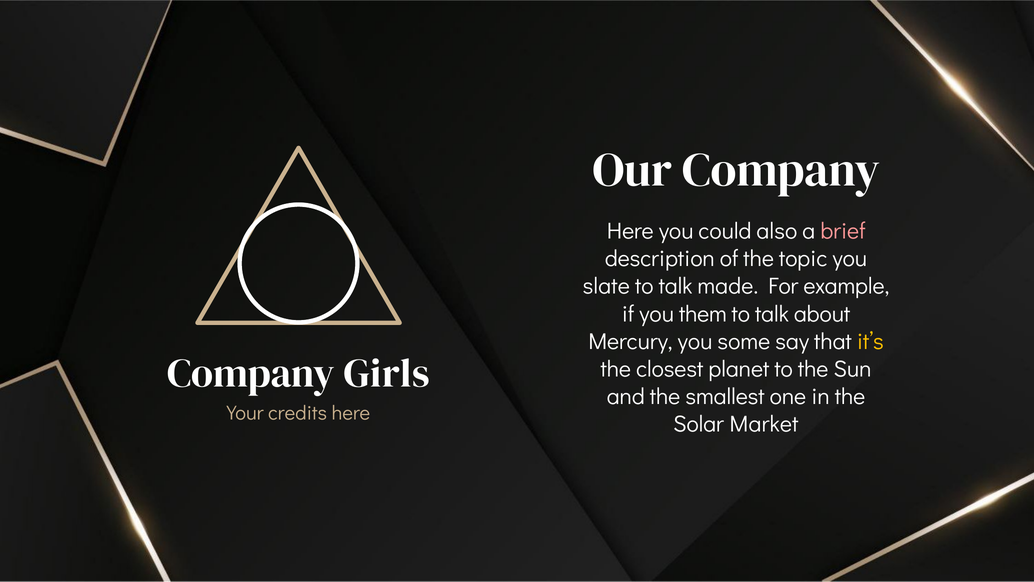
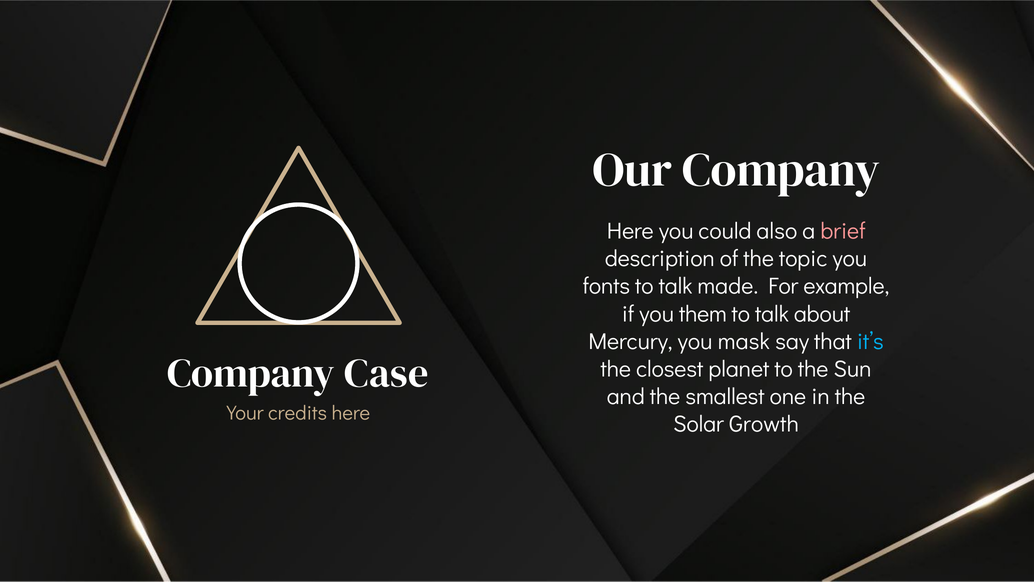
slate: slate -> fonts (606, 286)
some: some -> mask (744, 341)
it’s colour: yellow -> light blue (870, 341)
Girls: Girls -> Case (387, 373)
Market: Market -> Growth (764, 424)
